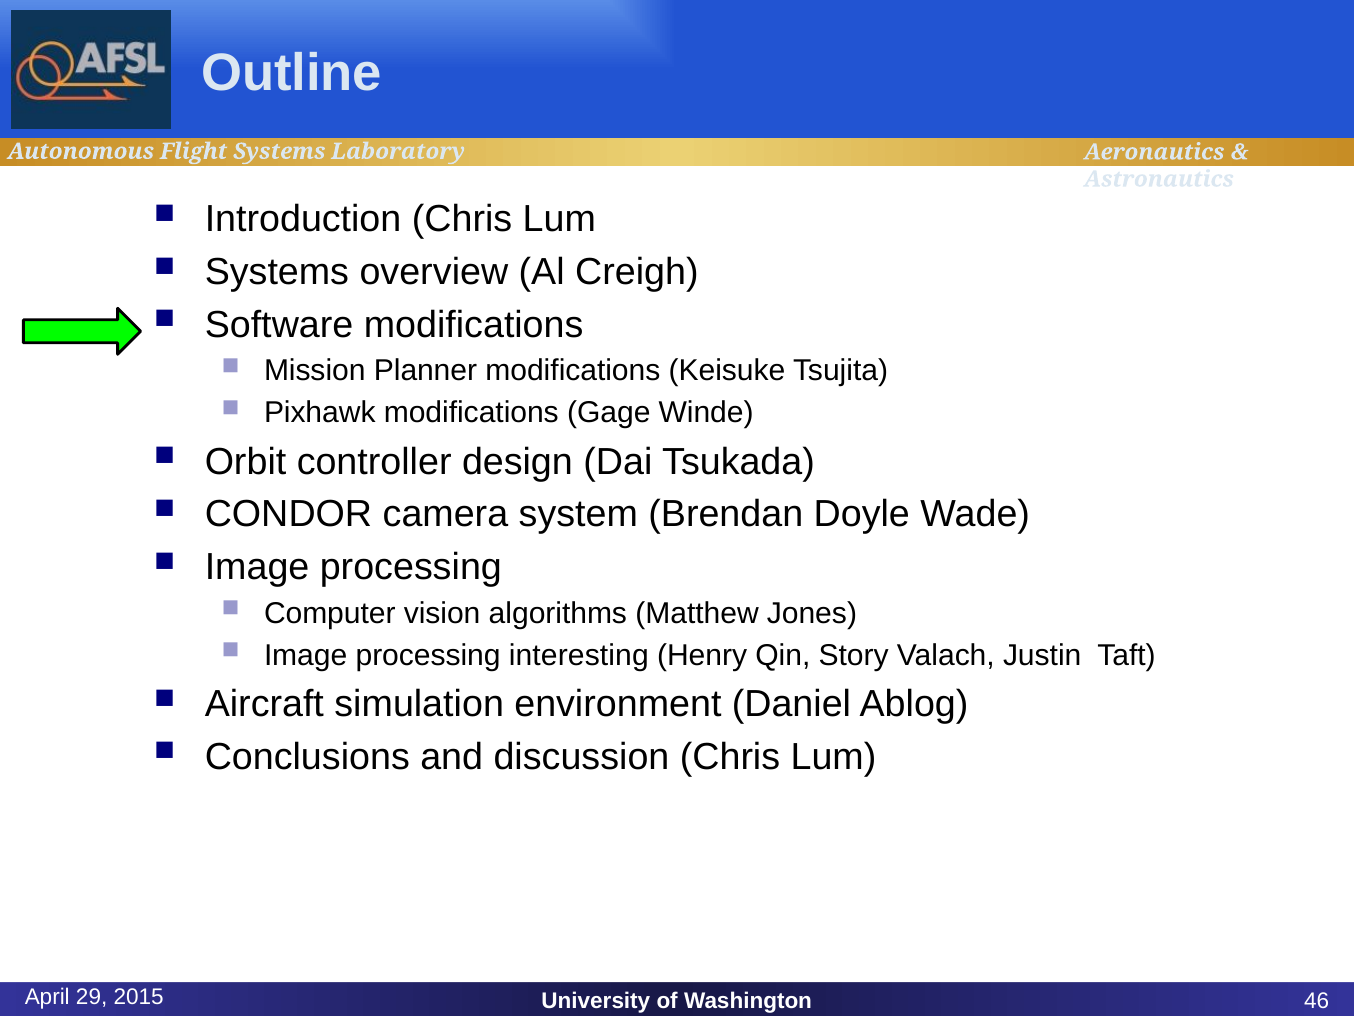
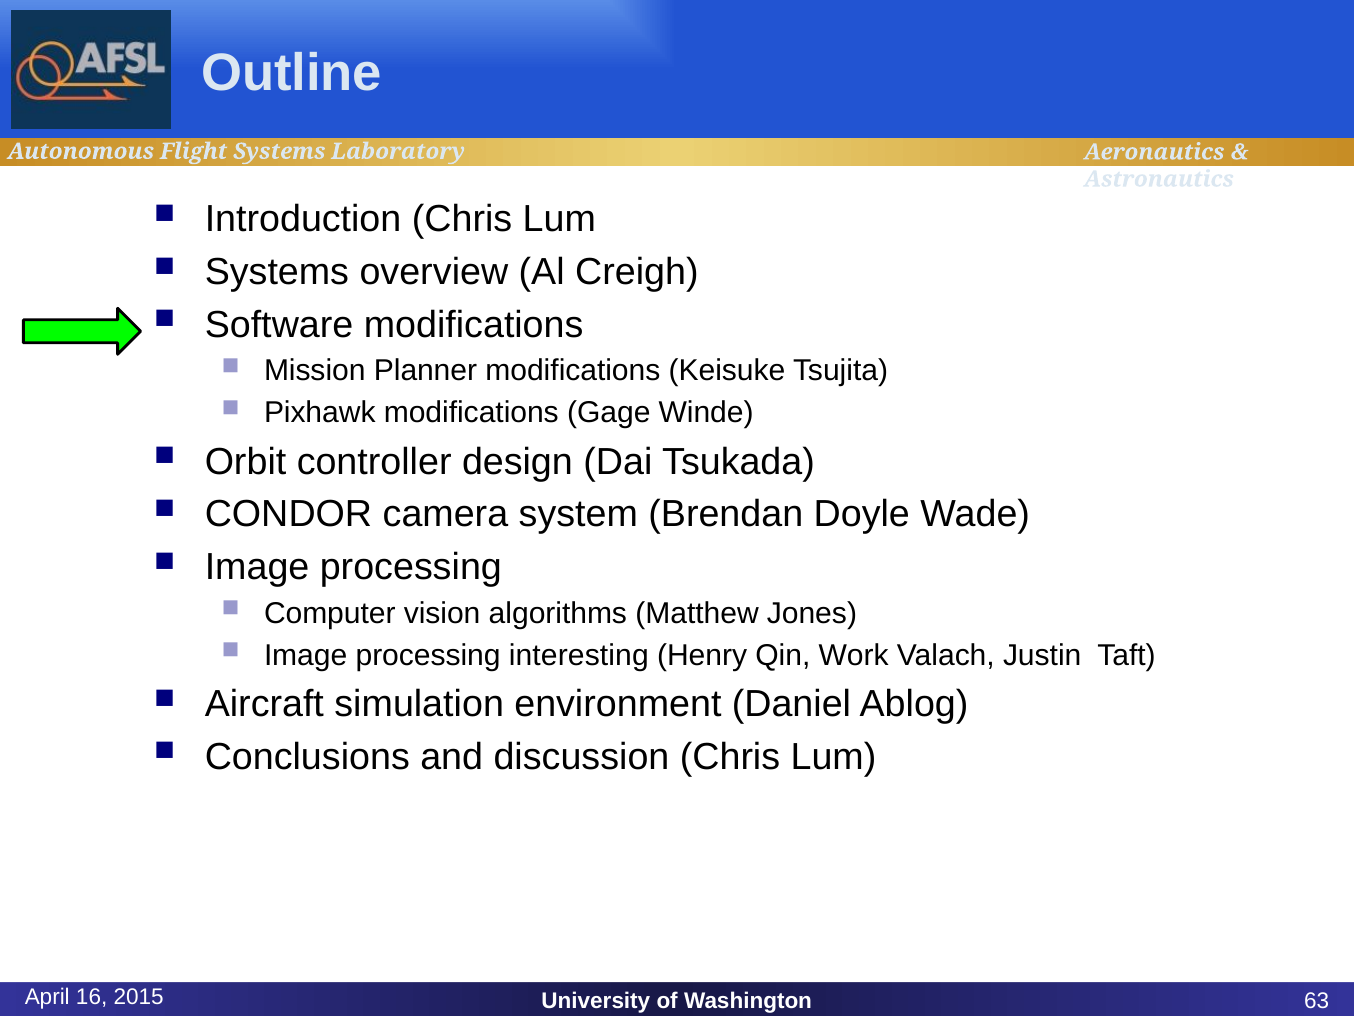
Story: Story -> Work (854, 655)
29: 29 -> 16 (92, 997)
46: 46 -> 63 (1317, 1000)
